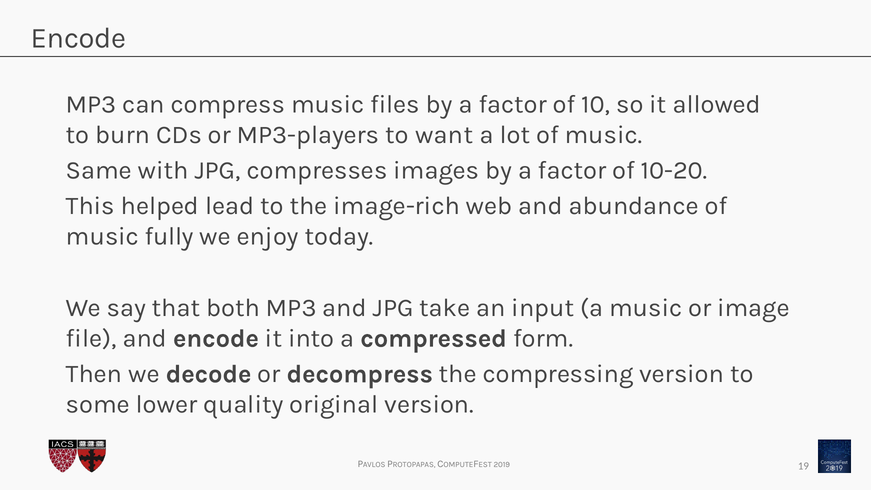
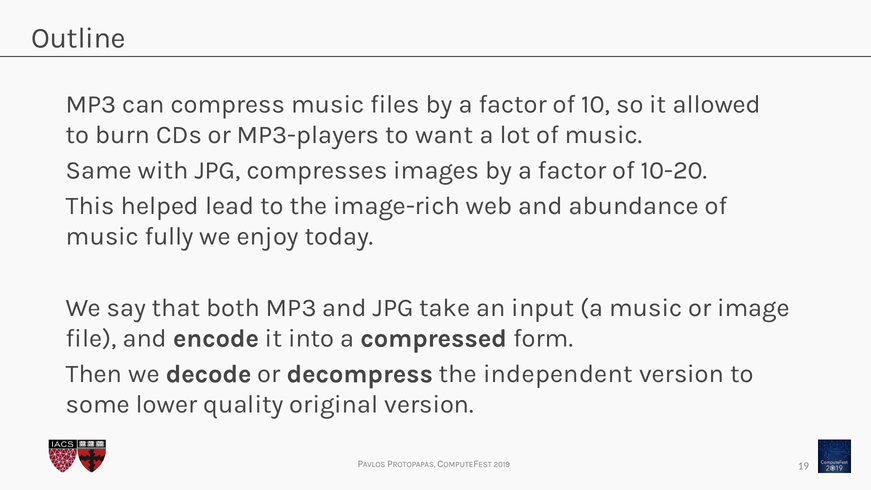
Encode: Encode -> Outline (79, 38)
compressing: compressing -> independent (558, 374)
